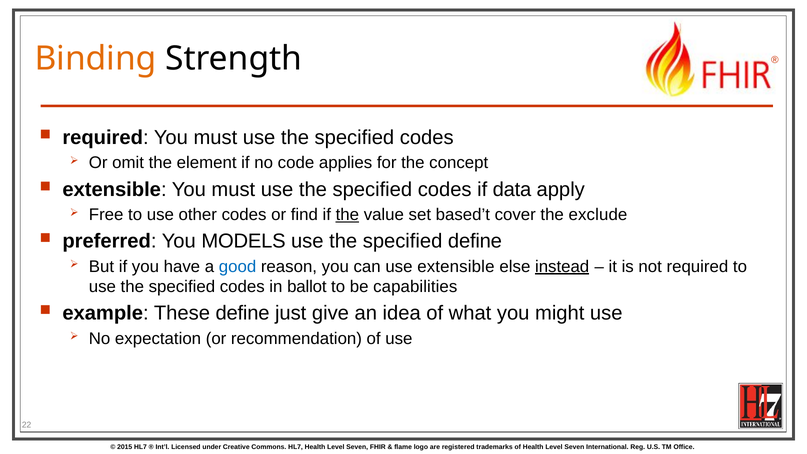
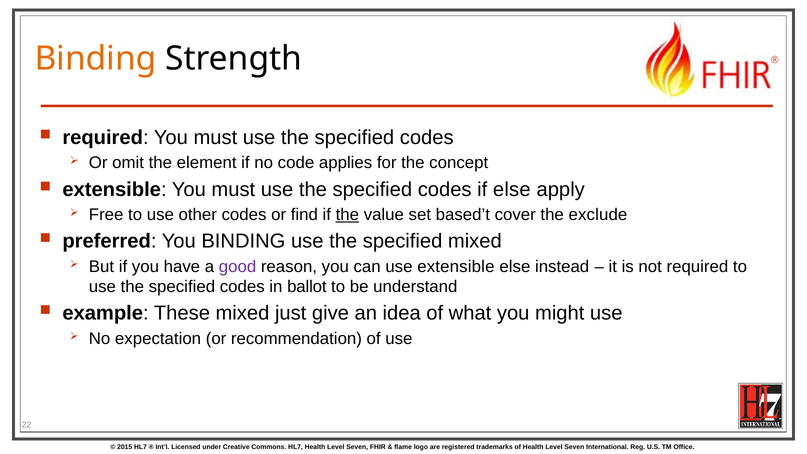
if data: data -> else (512, 189)
You MODELS: MODELS -> BINDING (243, 241)
specified define: define -> mixed (475, 241)
good colour: blue -> purple (238, 266)
instead underline: present -> none (562, 266)
capabilities: capabilities -> understand (415, 287)
These define: define -> mixed (242, 313)
